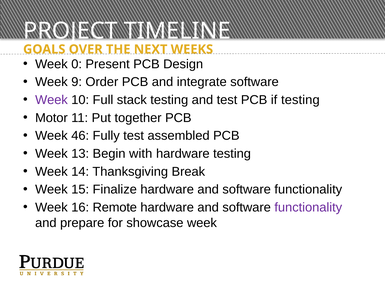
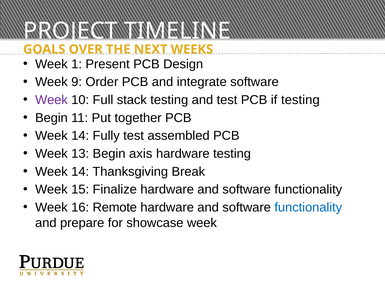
0: 0 -> 1 (77, 64)
Motor: Motor -> Begin (51, 118)
46: 46 -> 14 (80, 136)
with: with -> axis (141, 154)
functionality colour: purple -> blue (308, 208)
